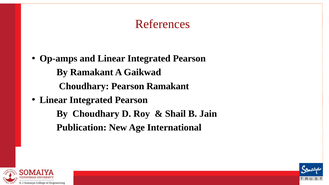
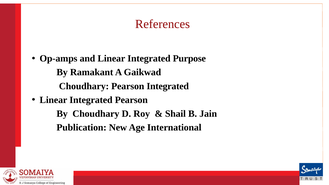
and Linear Integrated Pearson: Pearson -> Purpose (189, 59)
Pearson Ramakant: Ramakant -> Integrated (168, 86)
